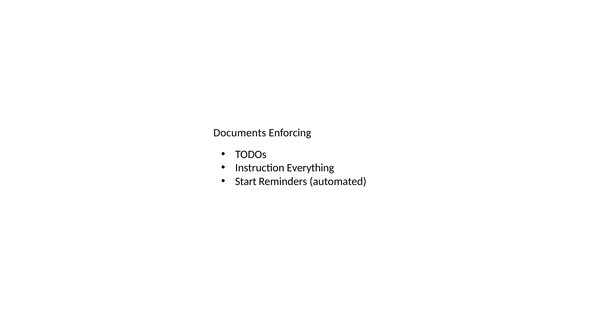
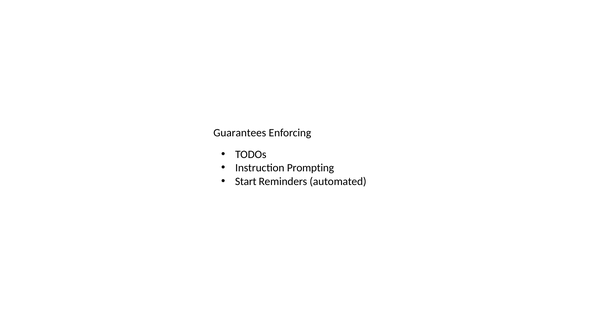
Documents: Documents -> Guarantees (240, 133)
Everything: Everything -> Prompting (310, 168)
